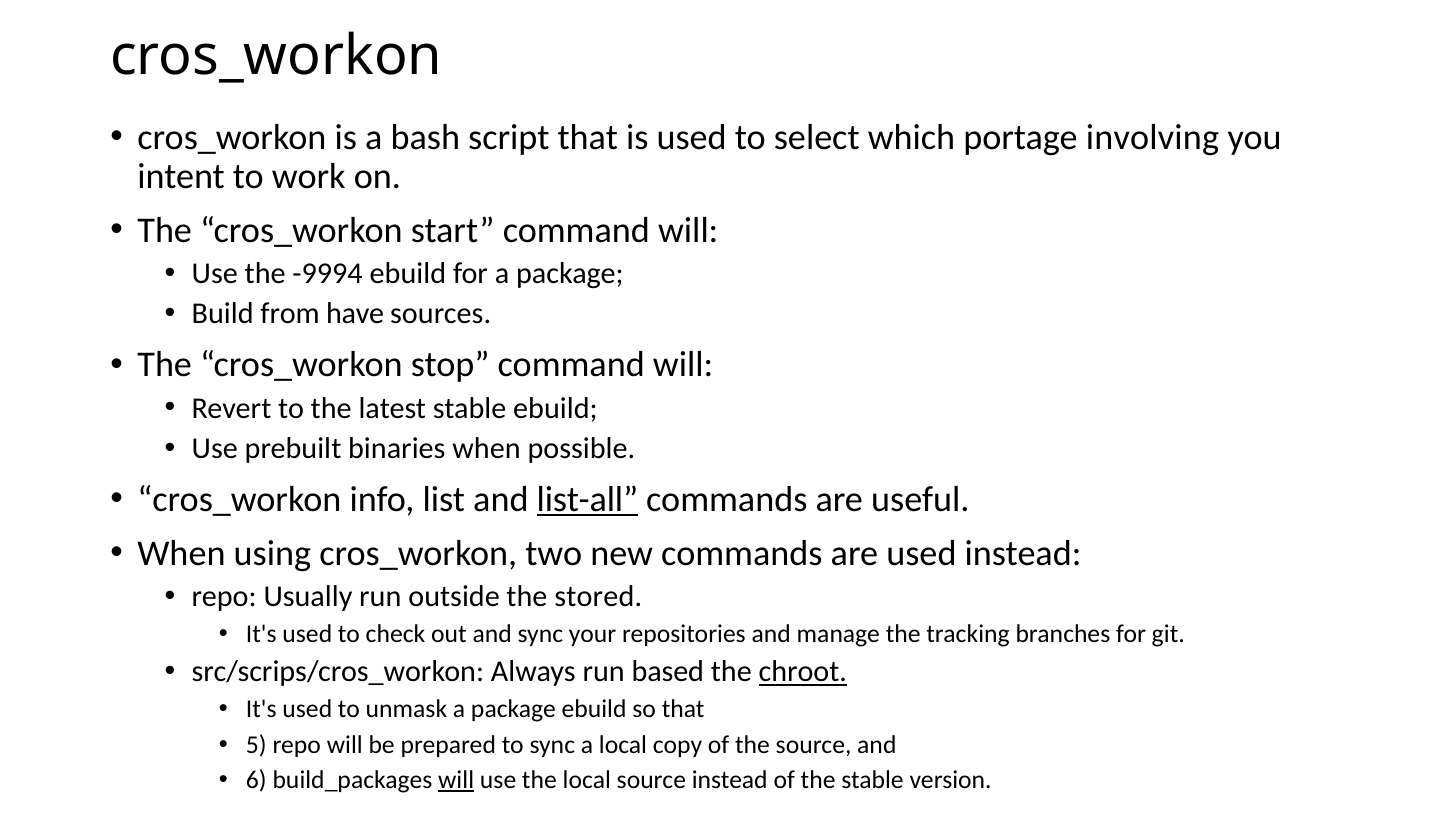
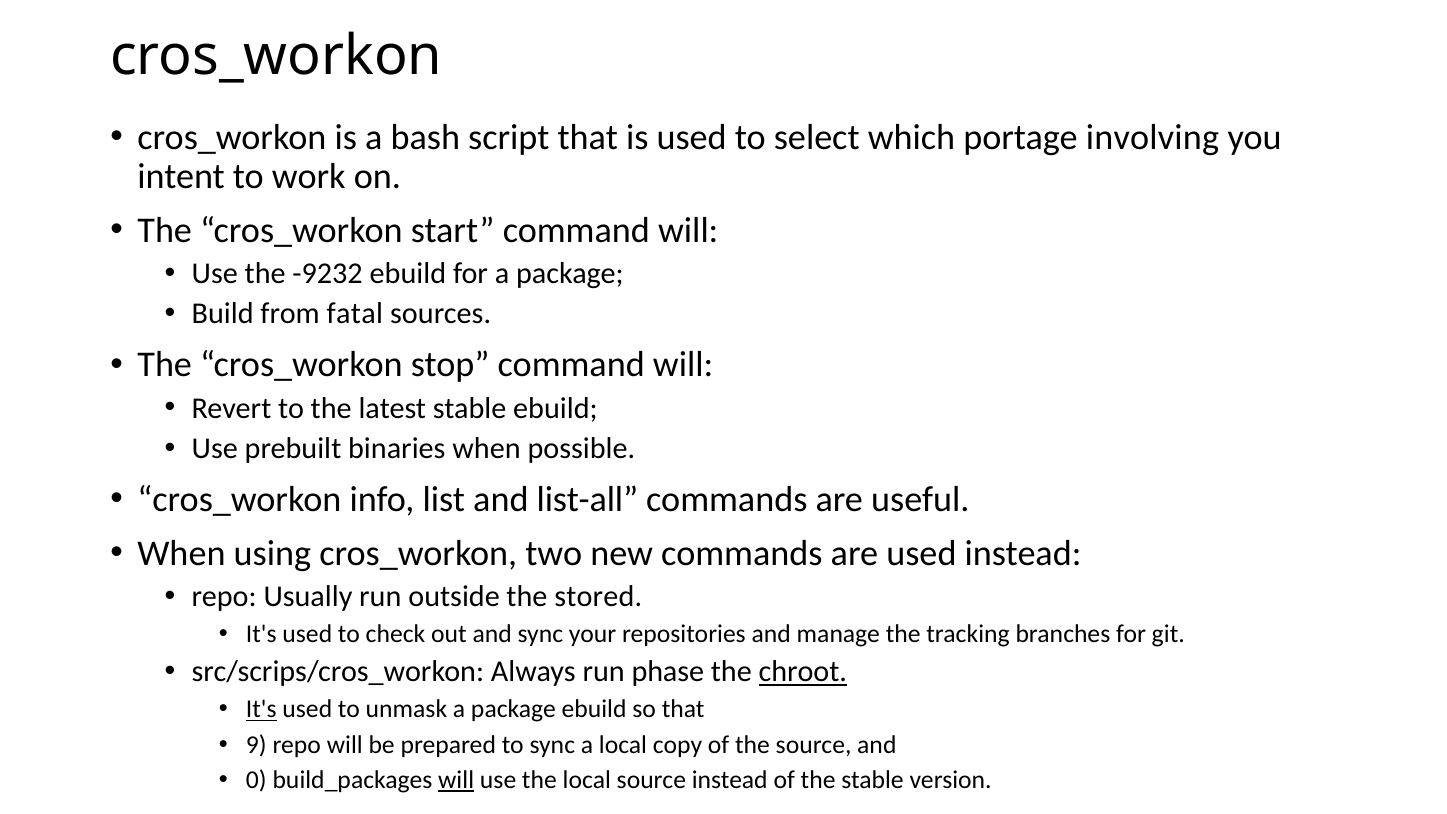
-9994: -9994 -> -9232 (328, 274)
have: have -> fatal (355, 314)
list-all underline: present -> none (587, 499)
based: based -> phase (668, 672)
It's underline: none -> present (261, 709)
5: 5 -> 9 (256, 745)
6: 6 -> 0 (256, 780)
